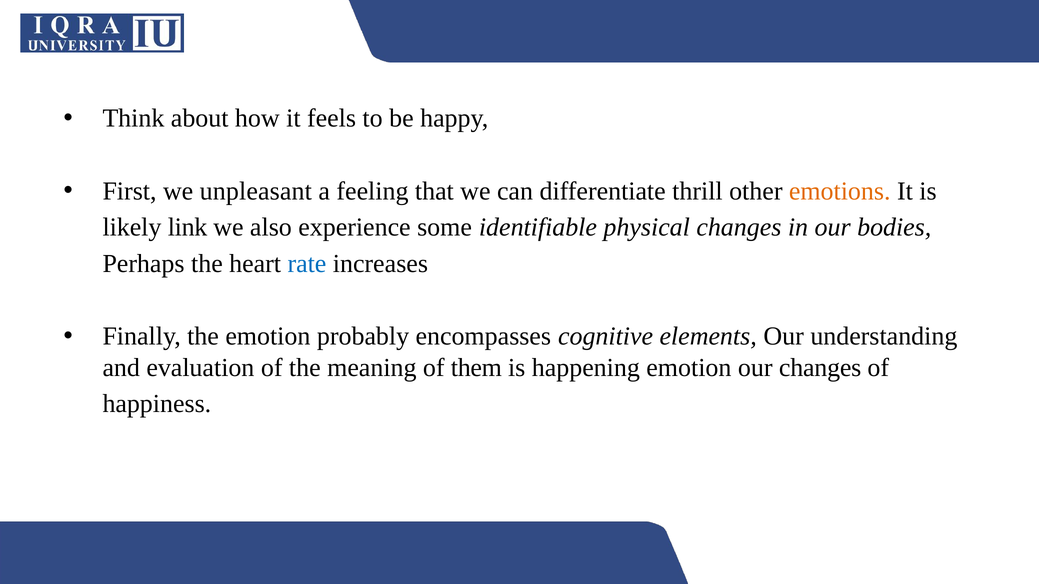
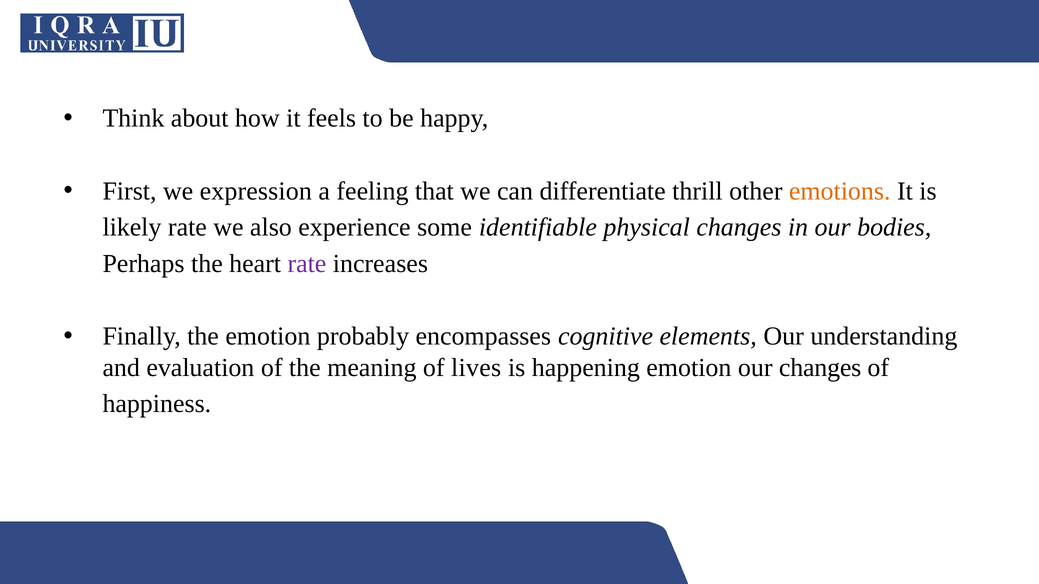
unpleasant: unpleasant -> expression (256, 191)
likely link: link -> rate (187, 228)
rate colour: blue -> purple (307, 264)
them: them -> lives (476, 368)
